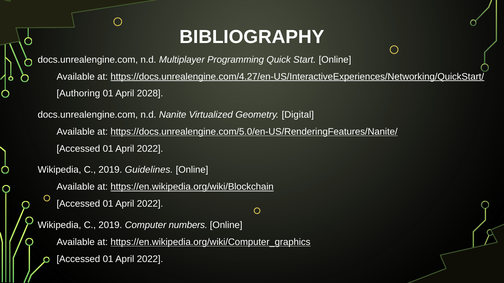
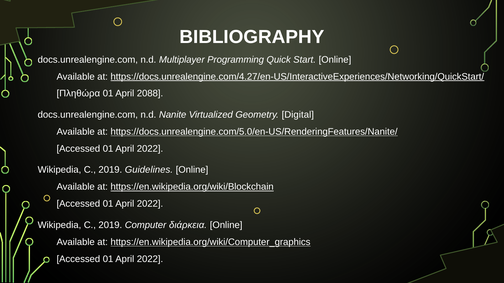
Authoring: Authoring -> Πληθώρα (78, 94)
2028: 2028 -> 2088 (150, 94)
numbers: numbers -> διάρκεια (188, 225)
